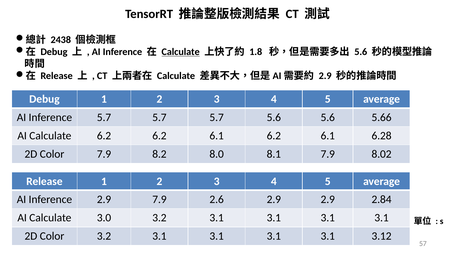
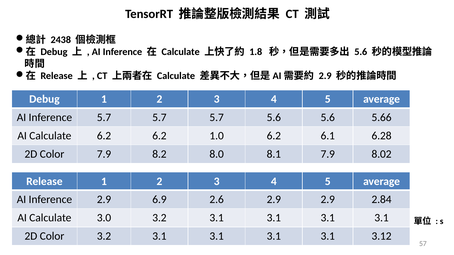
Calculate underline: present -> none (181, 52)
6.2 6.2 6.1: 6.1 -> 1.0 (217, 136)
2.9 7.9: 7.9 -> 6.9 (159, 200)
